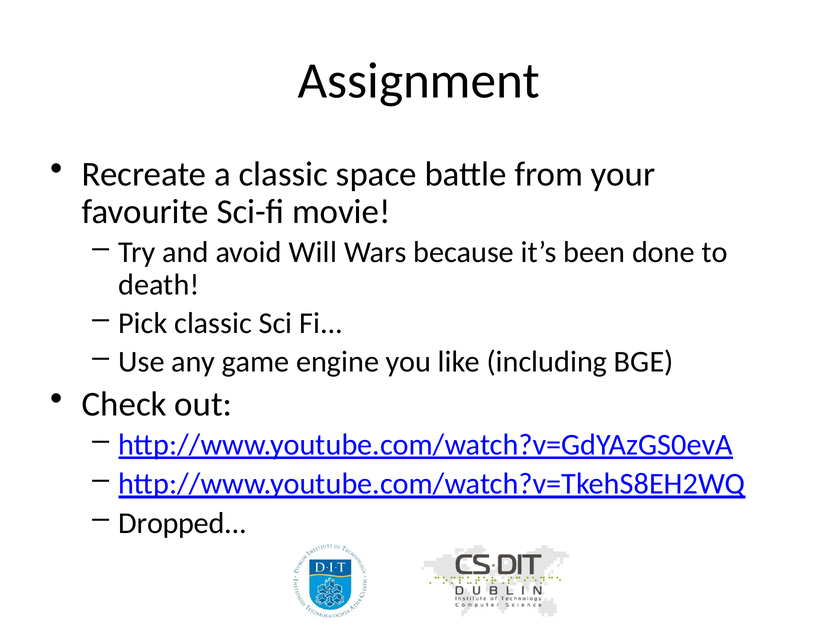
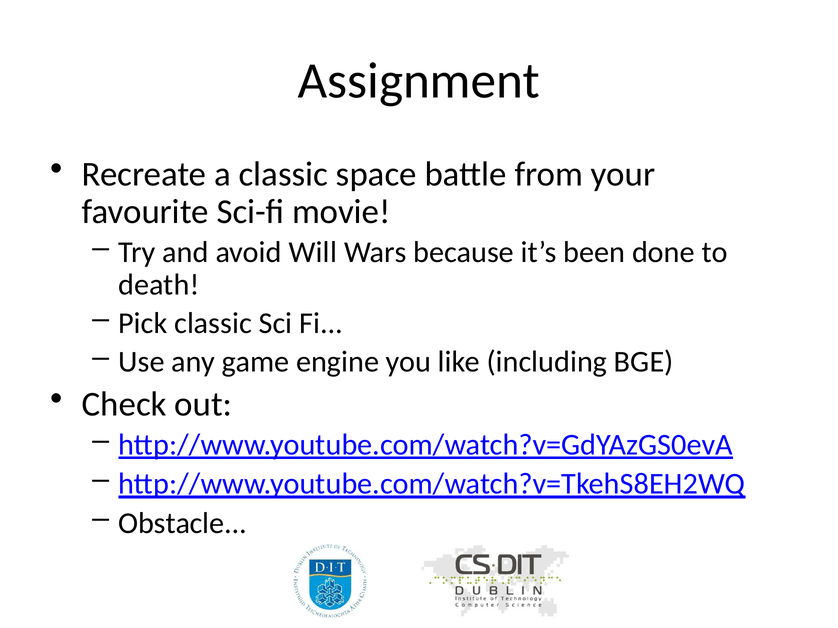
Dropped: Dropped -> Obstacle (183, 523)
